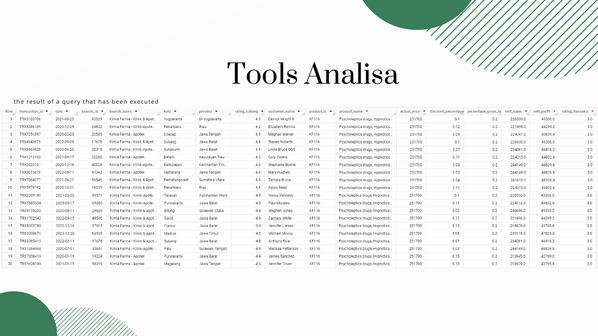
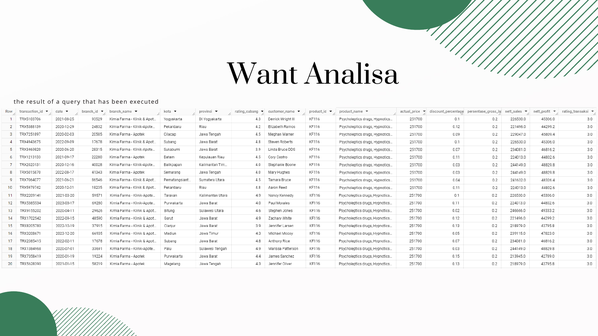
Tools: Tools -> Want (263, 75)
